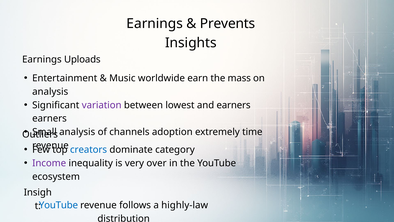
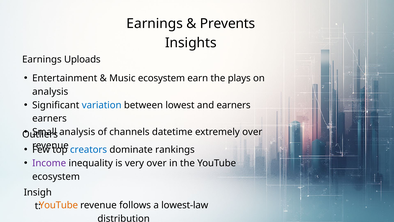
Music worldwide: worldwide -> ecosystem (161, 78)
mass: mass -> plays (239, 78)
variation colour: purple -> blue (102, 105)
adoption: adoption -> datetime (172, 132)
extremely time: time -> over (252, 132)
category: category -> rankings (175, 150)
YouTube colour: blue -> orange (58, 205)
highly-law: highly-law -> lowest-law (185, 205)
